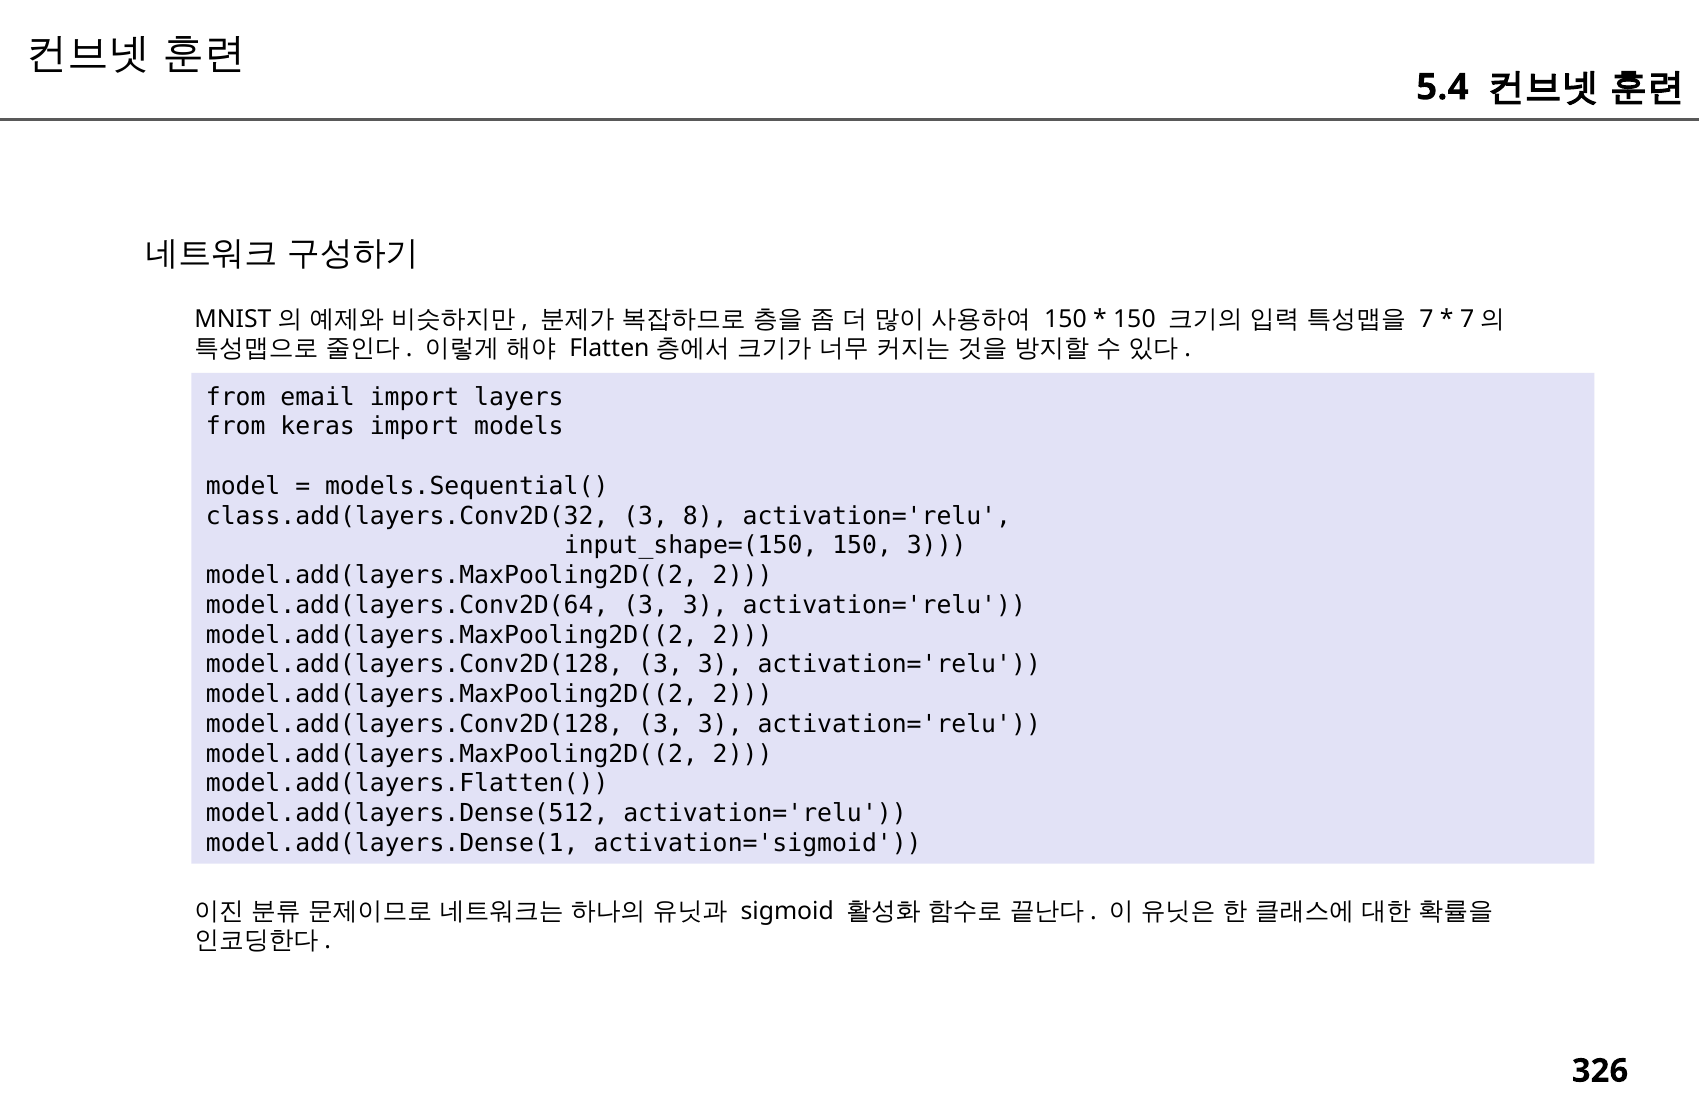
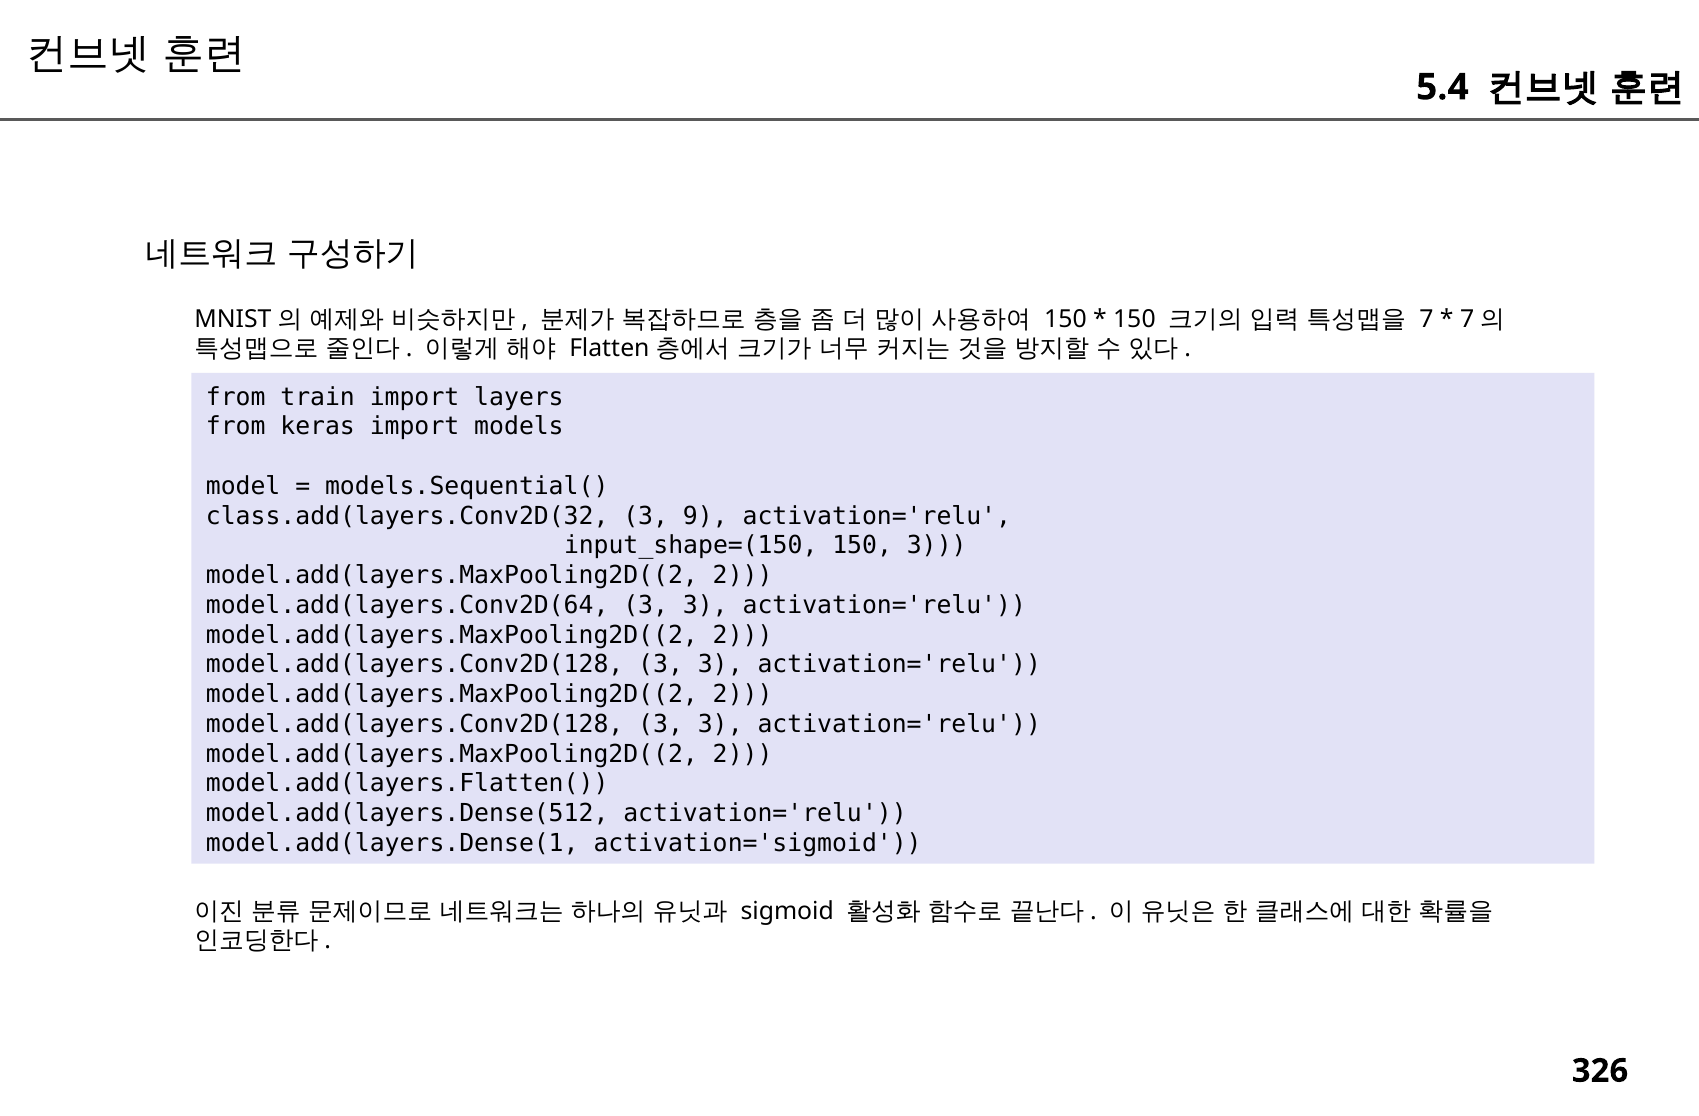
email: email -> train (318, 397)
8: 8 -> 9 (705, 516)
